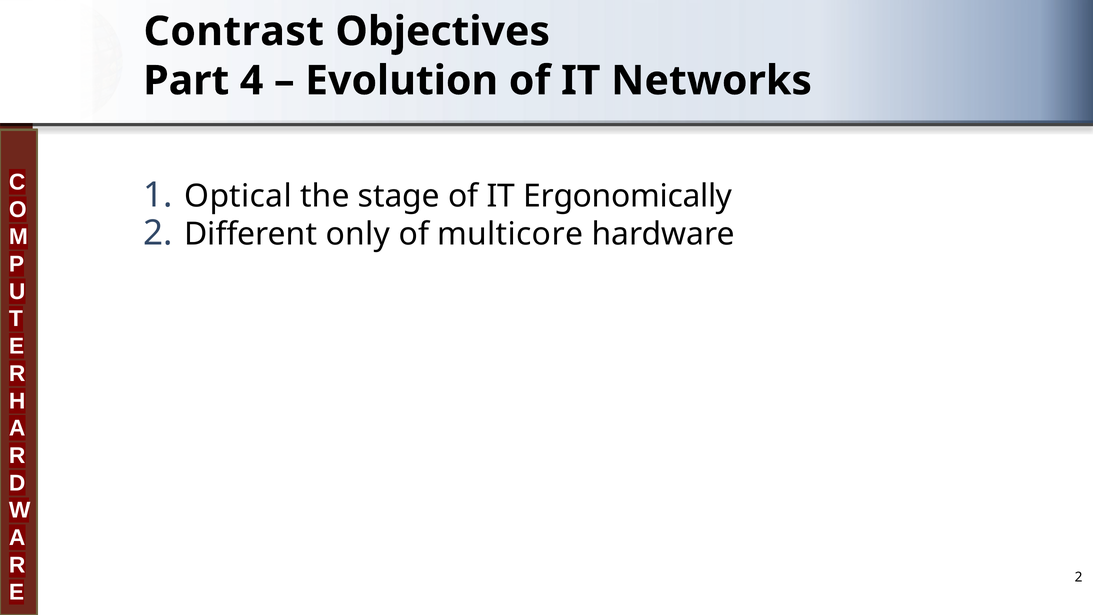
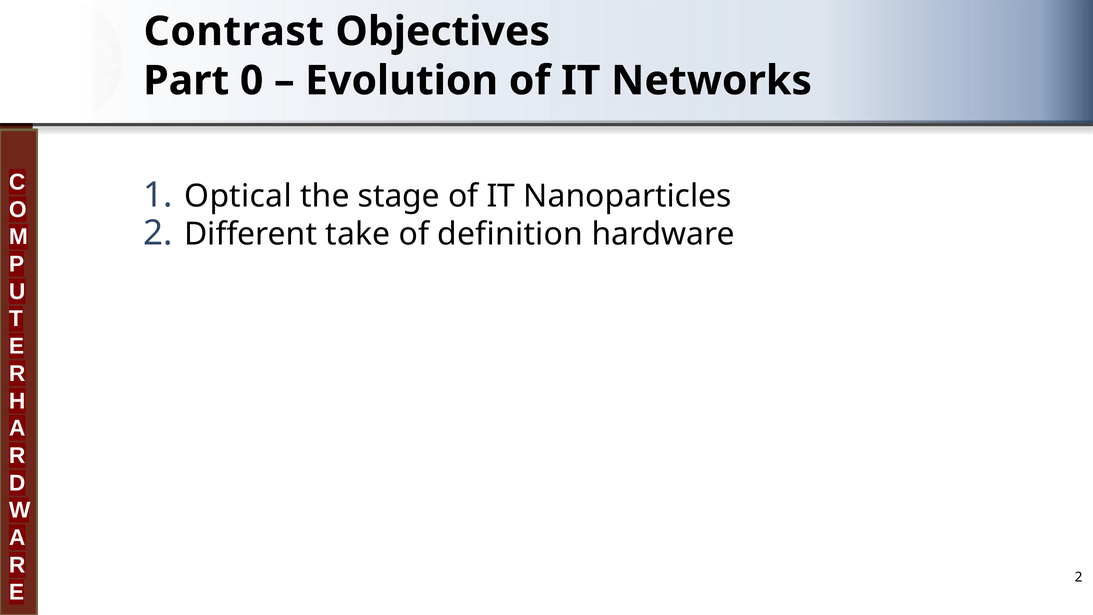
4: 4 -> 0 (252, 81)
Ergonomically: Ergonomically -> Nanoparticles (628, 196)
only: only -> take (358, 234)
multicore: multicore -> definition (510, 234)
